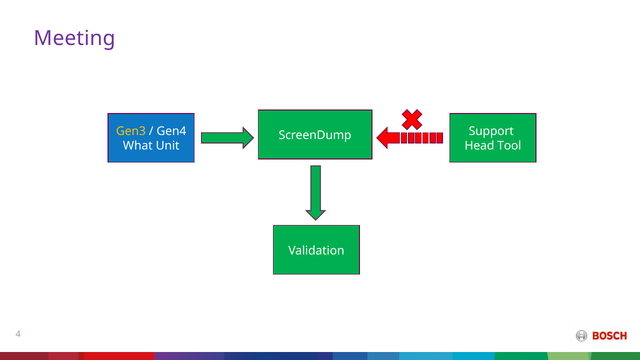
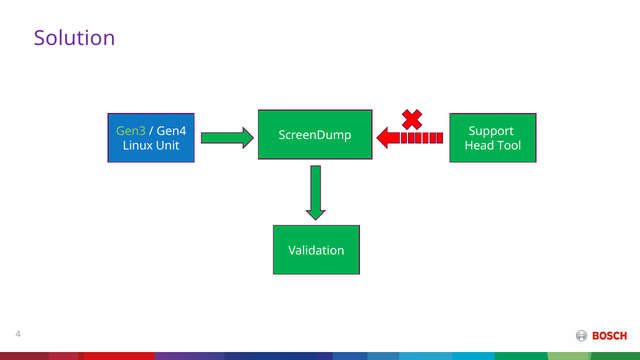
Meeting: Meeting -> Solution (75, 38)
Gen3 colour: yellow -> light green (131, 132)
What: What -> Linux (138, 146)
